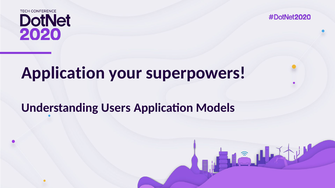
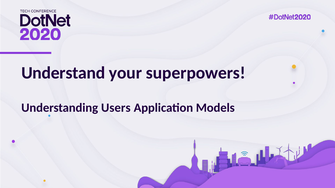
Application: Application -> Understand (63, 73)
